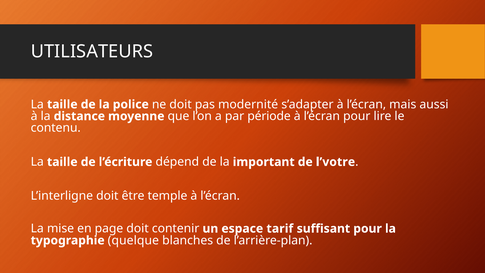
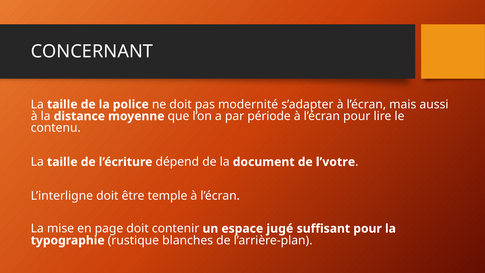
UTILISATEURS: UTILISATEURS -> CONCERNANT (92, 51)
important: important -> document (264, 162)
tarif: tarif -> jugé (280, 228)
quelque: quelque -> rustique (133, 240)
